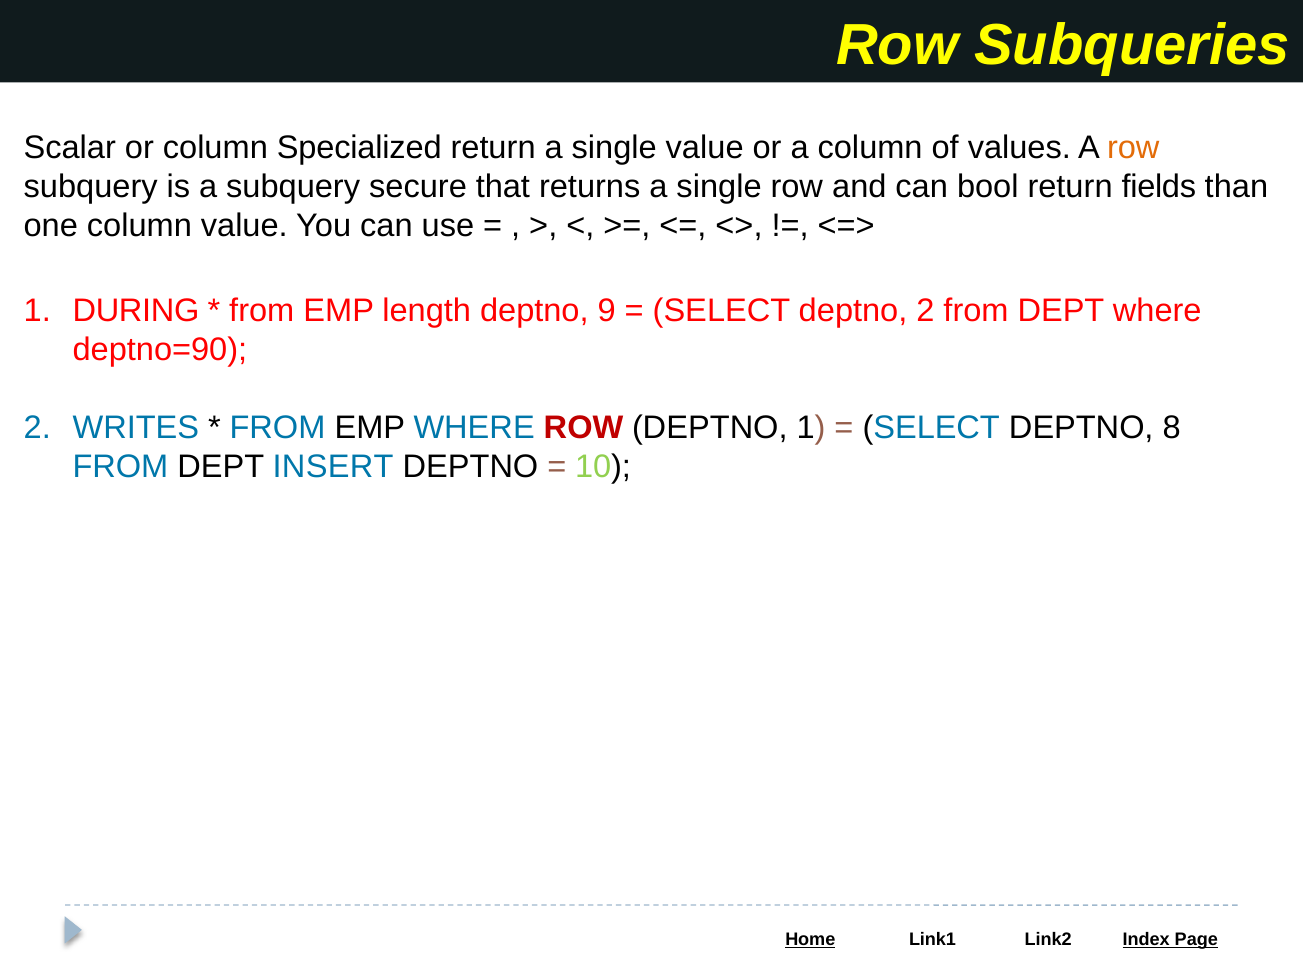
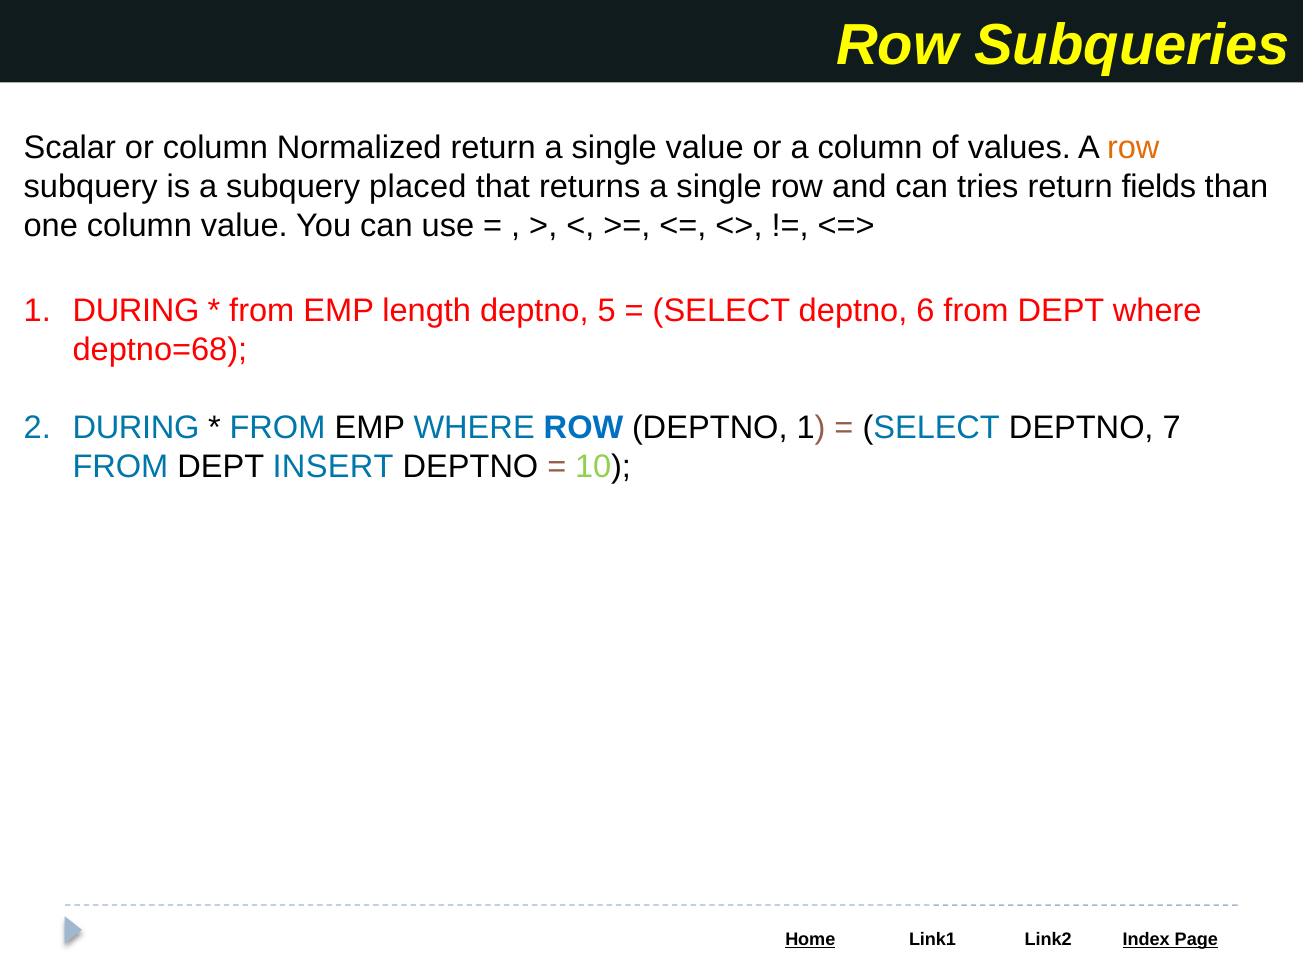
Specialized: Specialized -> Normalized (359, 148)
secure: secure -> placed (418, 187)
bool: bool -> tries (988, 187)
9: 9 -> 5 (607, 310)
deptno 2: 2 -> 6 (925, 310)
deptno=90: deptno=90 -> deptno=68 (160, 350)
WRITES: WRITES -> DURING (136, 428)
ROW colour: red -> blue (584, 428)
8: 8 -> 7 (1172, 428)
